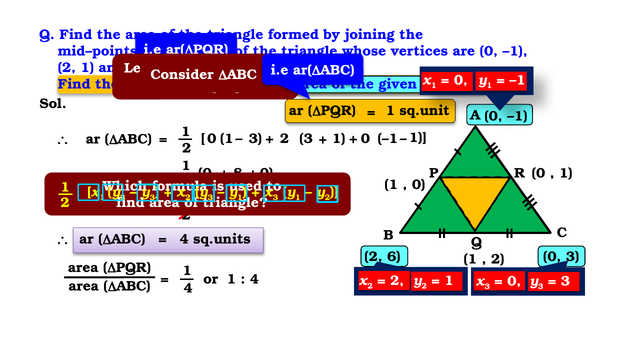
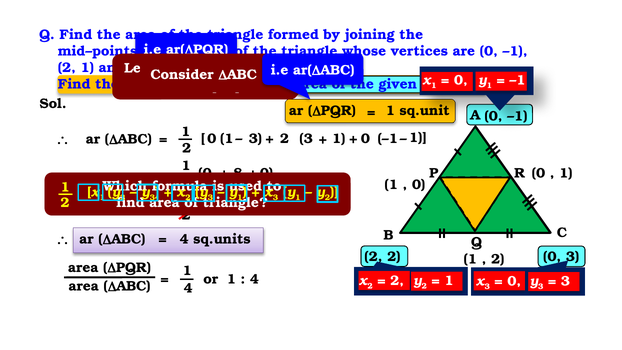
2 6: 6 -> 2 (394, 256)
